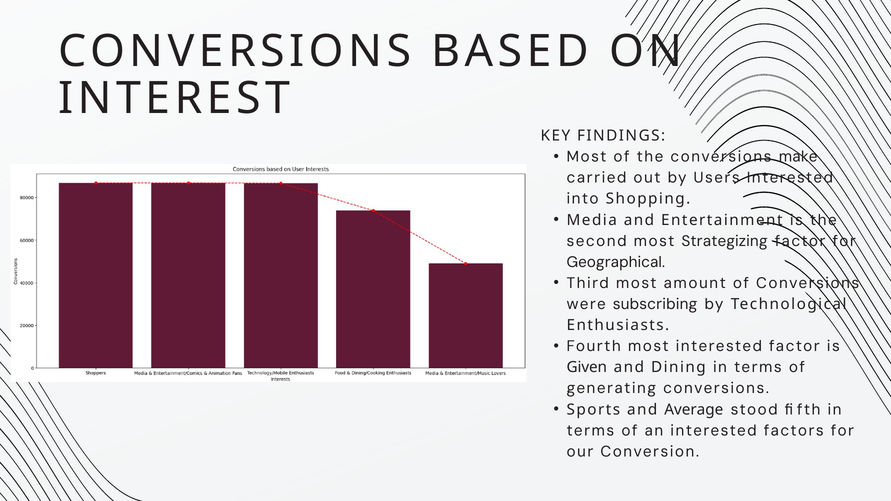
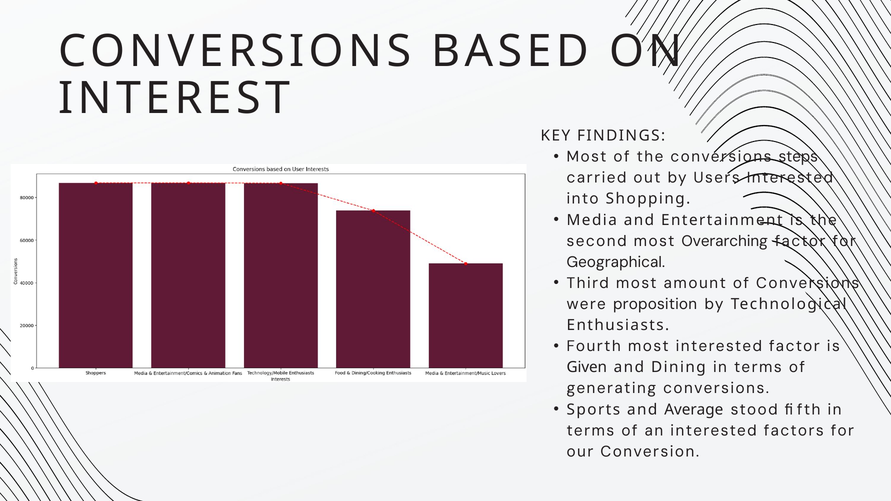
make: make -> steps (798, 157)
Strategizing: Strategizing -> Overarching (725, 241)
subscribing: subscribing -> proposition (655, 304)
